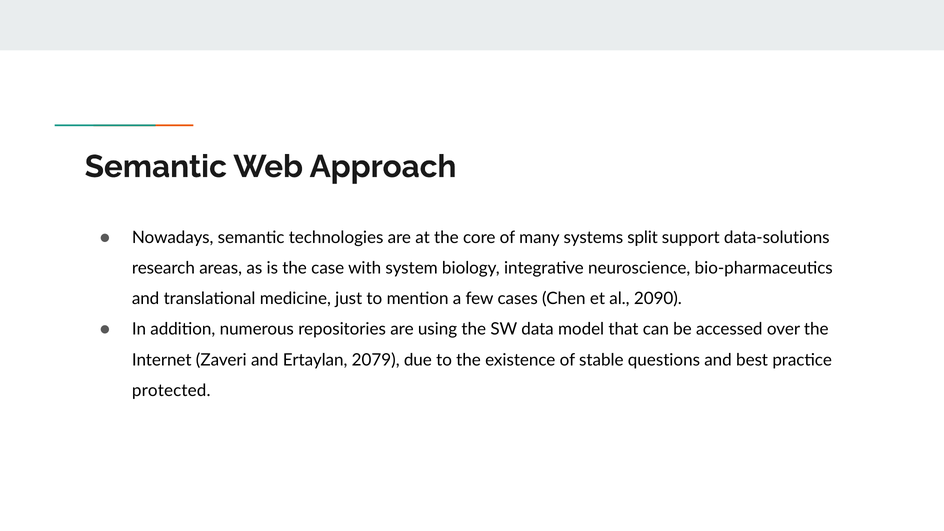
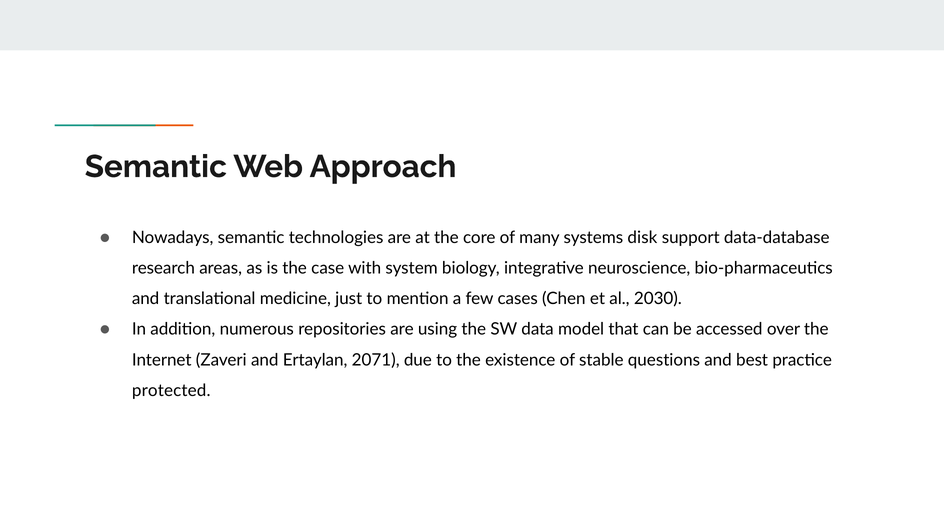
split: split -> disk (642, 238)
data-solutions: data-solutions -> data-database (777, 238)
2090: 2090 -> 2030 (658, 299)
2079: 2079 -> 2071 (376, 360)
